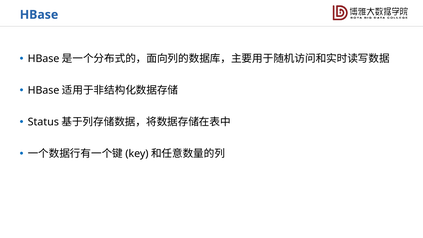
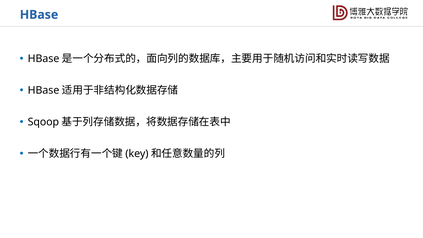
Status: Status -> Sqoop (43, 122)
